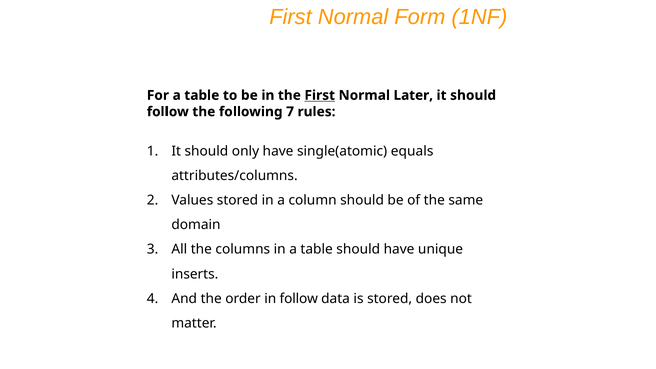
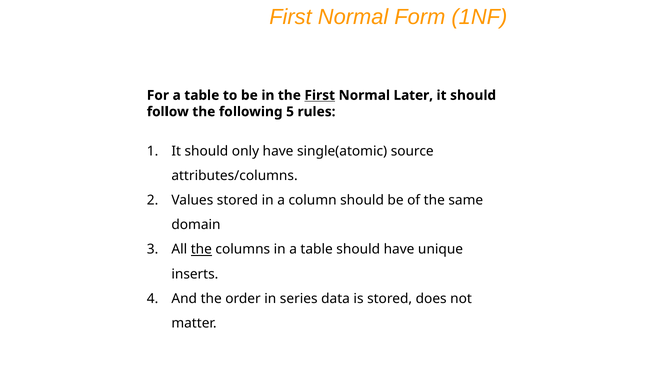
7: 7 -> 5 (290, 112)
equals: equals -> source (412, 151)
the underline: none -> present (201, 249)
in follow: follow -> series (299, 299)
